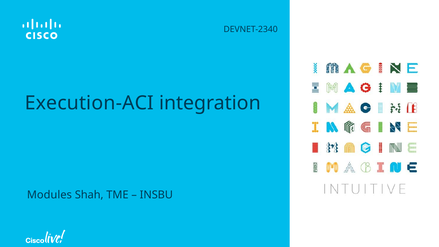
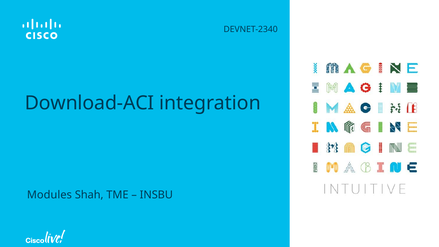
Execution-ACI: Execution-ACI -> Download-ACI (89, 103)
